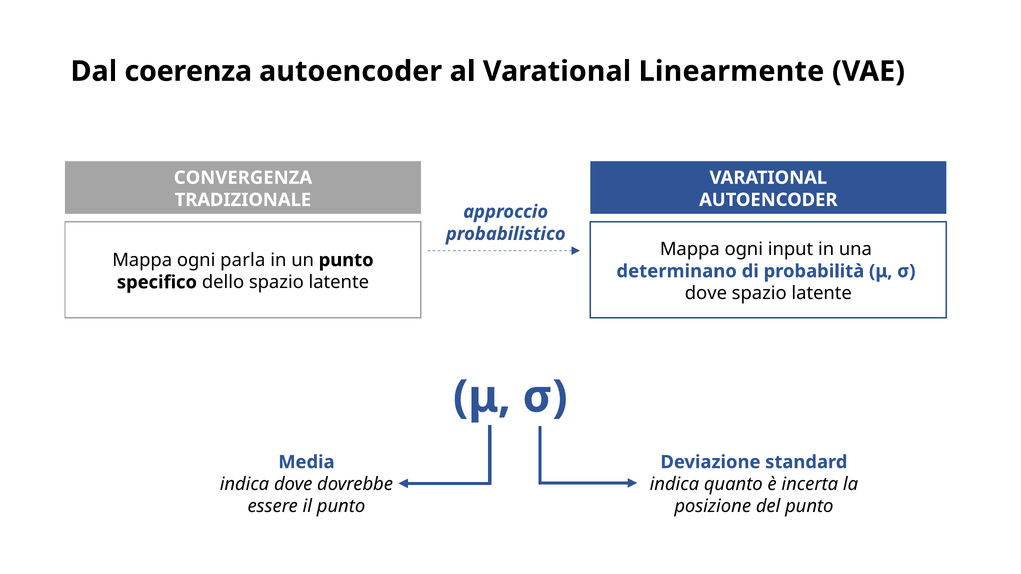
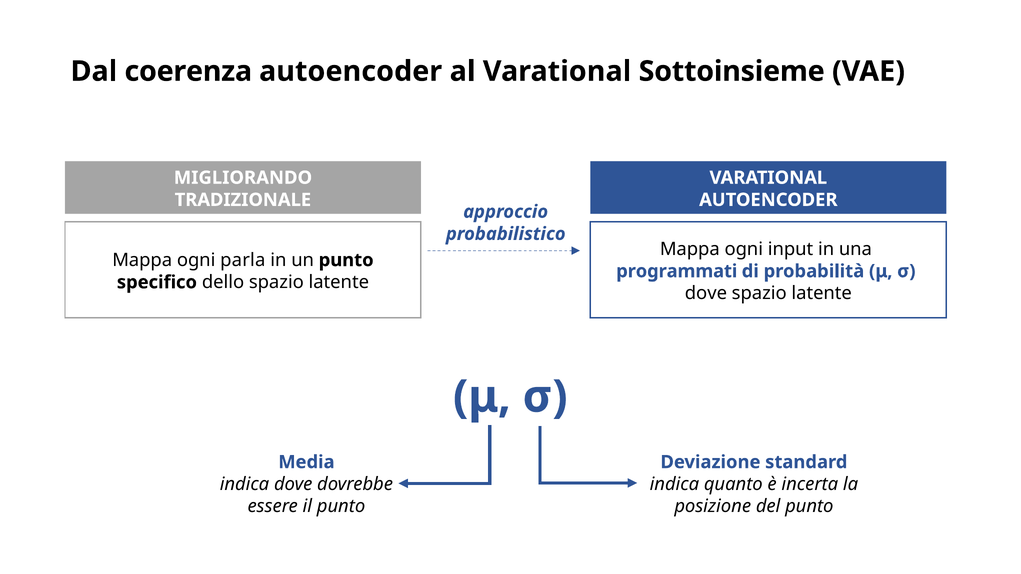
Linearmente: Linearmente -> Sottoinsieme (732, 71)
CONVERGENZA: CONVERGENZA -> MIGLIORANDO (243, 178)
determinano: determinano -> programmati (677, 271)
